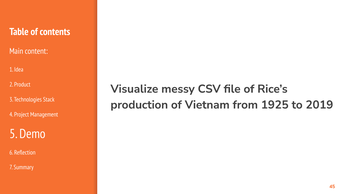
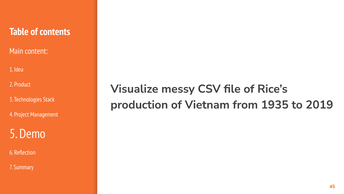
1925: 1925 -> 1935 (275, 104)
